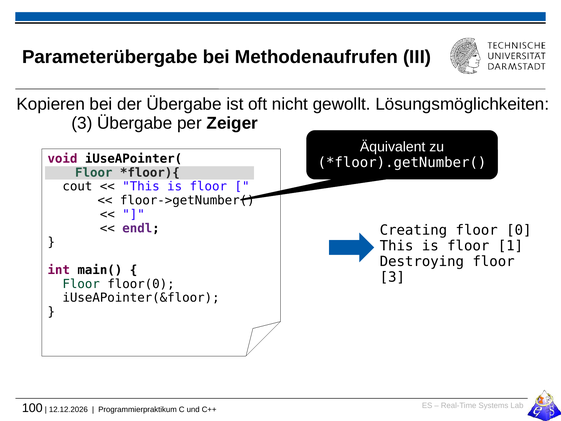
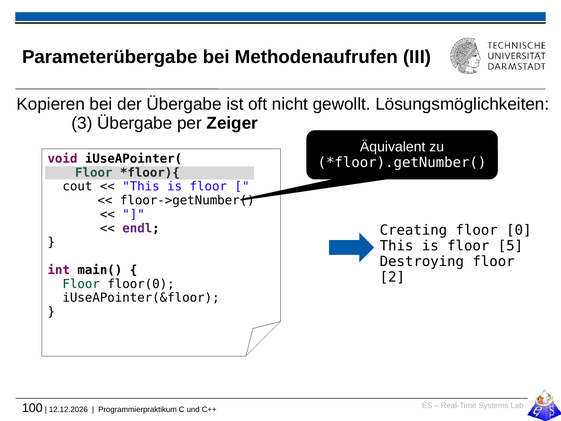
1: 1 -> 5 (510, 246)
3: 3 -> 2 (392, 277)
